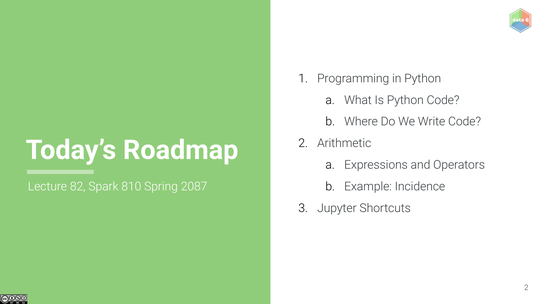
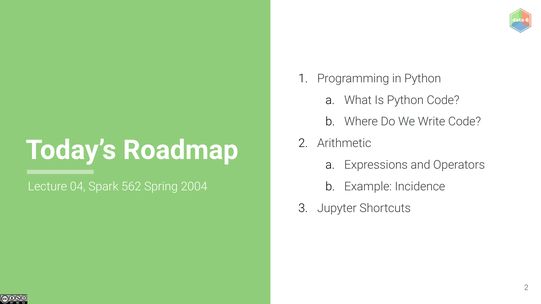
82: 82 -> 04 (78, 187)
810: 810 -> 562 (131, 187)
2087: 2087 -> 2004 (194, 187)
